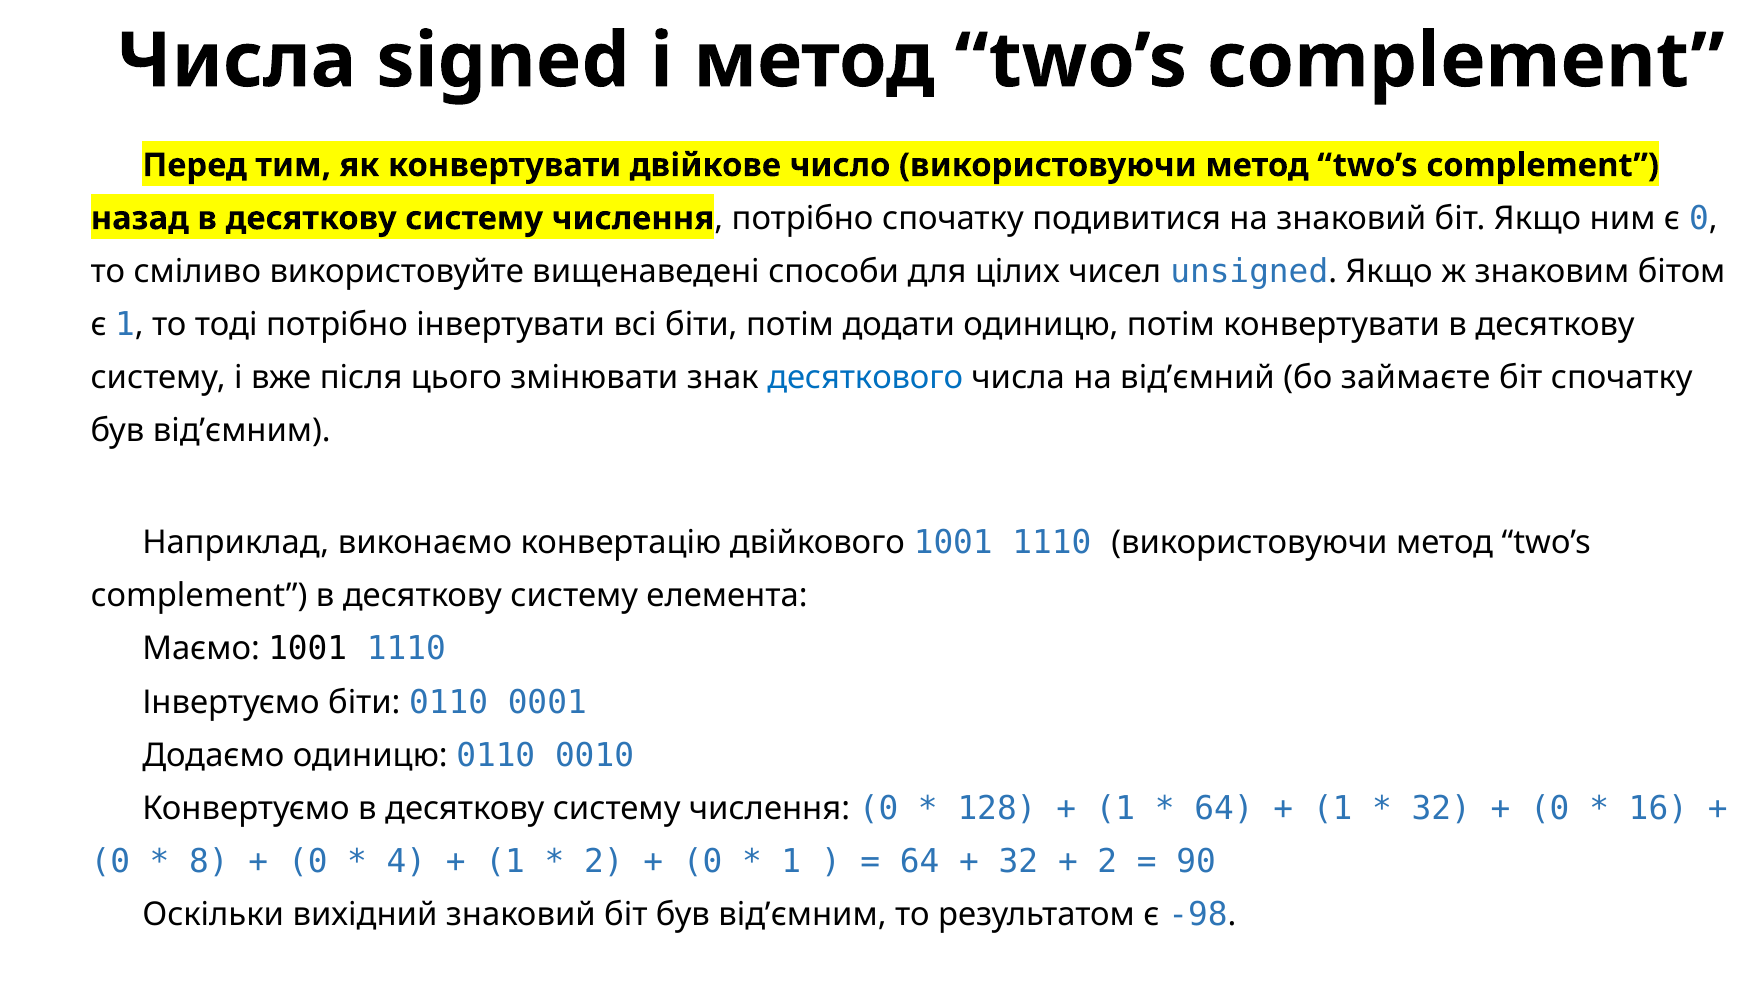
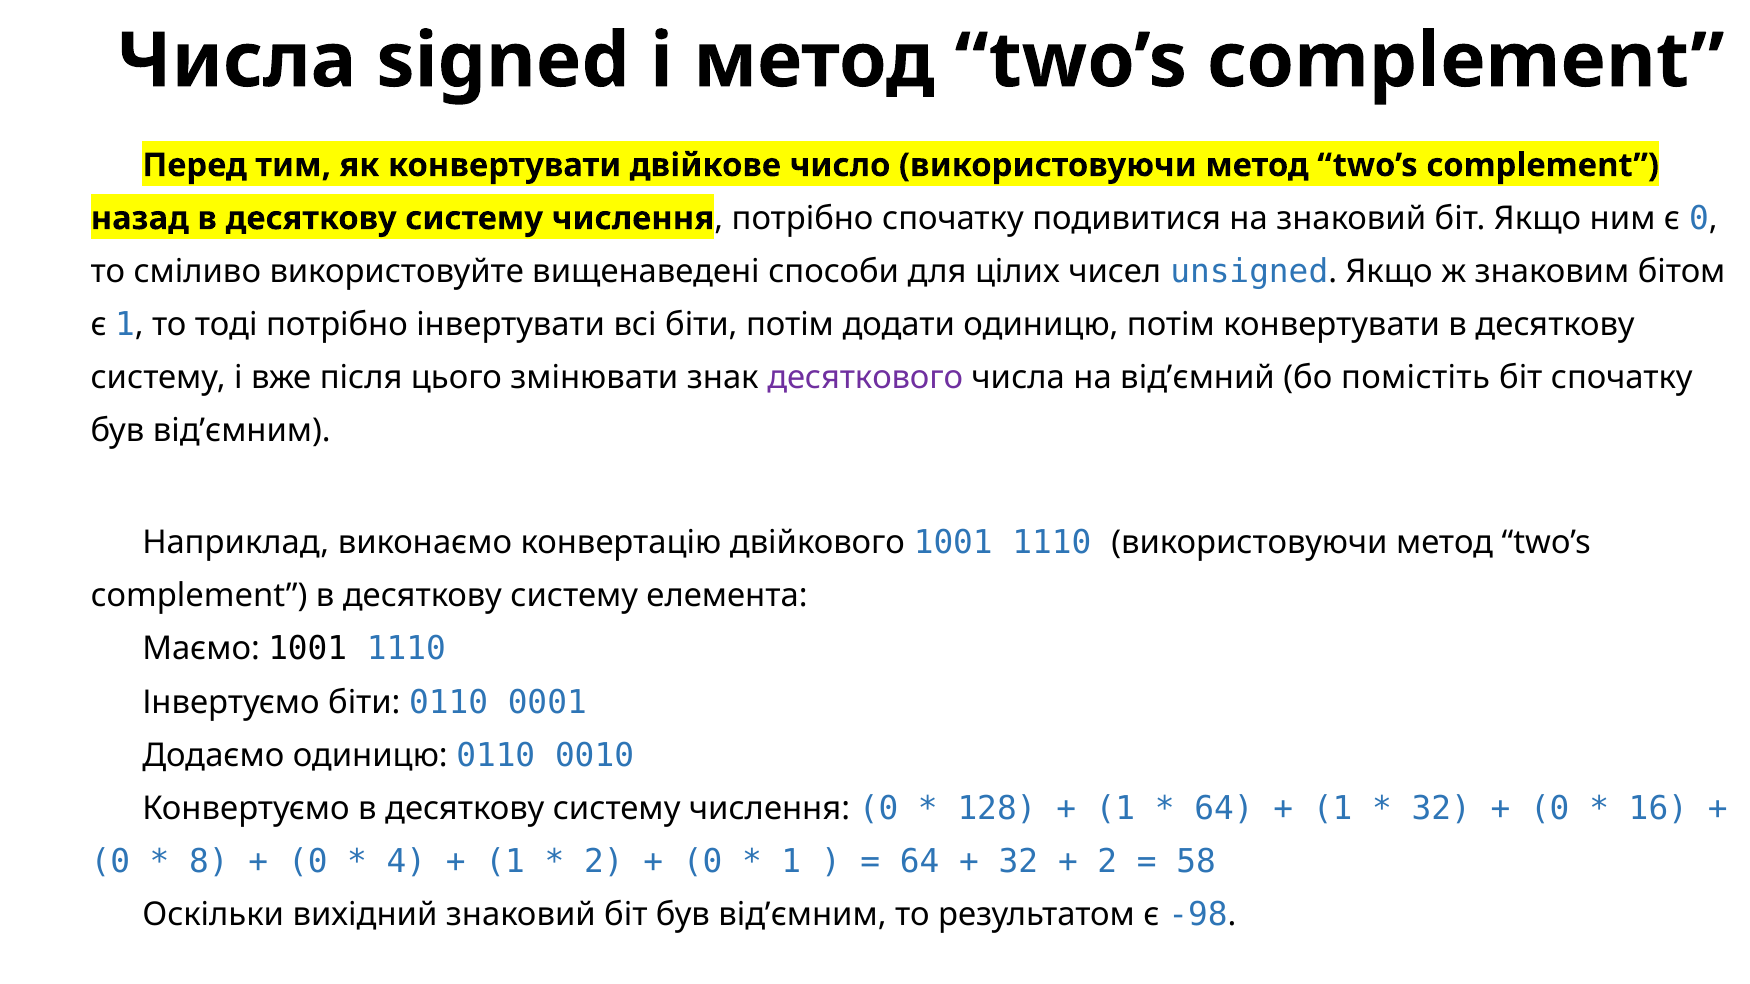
десяткового colour: blue -> purple (865, 378)
займаєте: займаєте -> помістіть (1416, 378)
90: 90 -> 58 (1196, 862)
